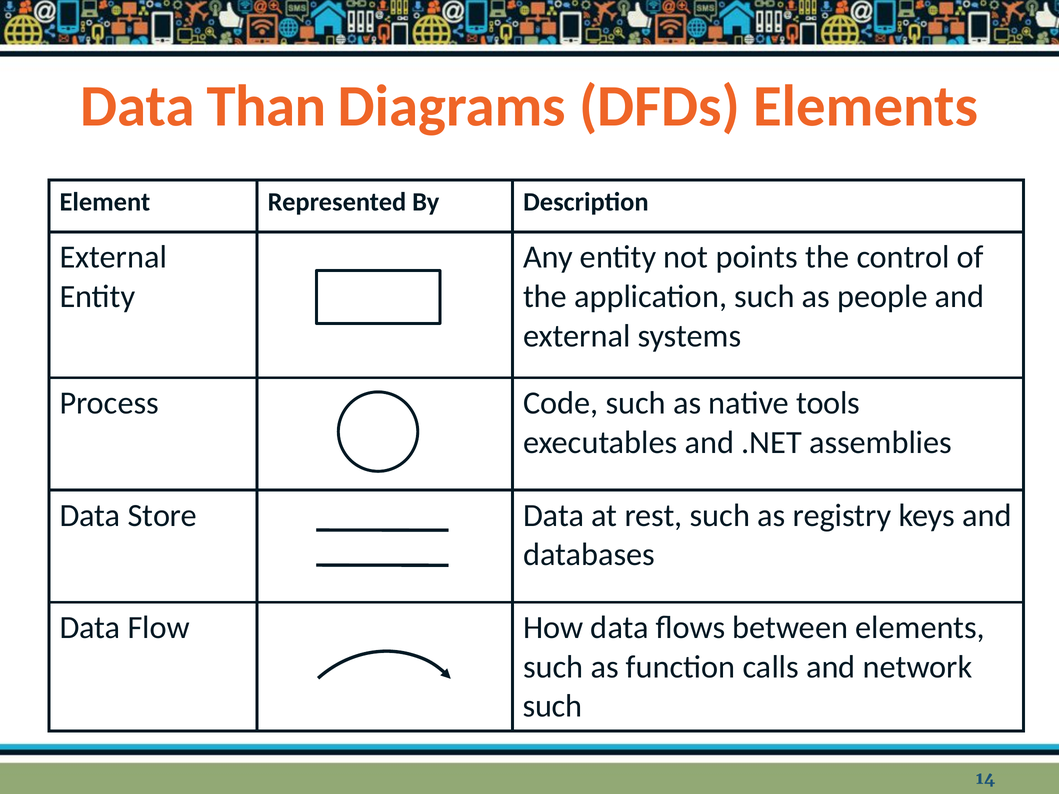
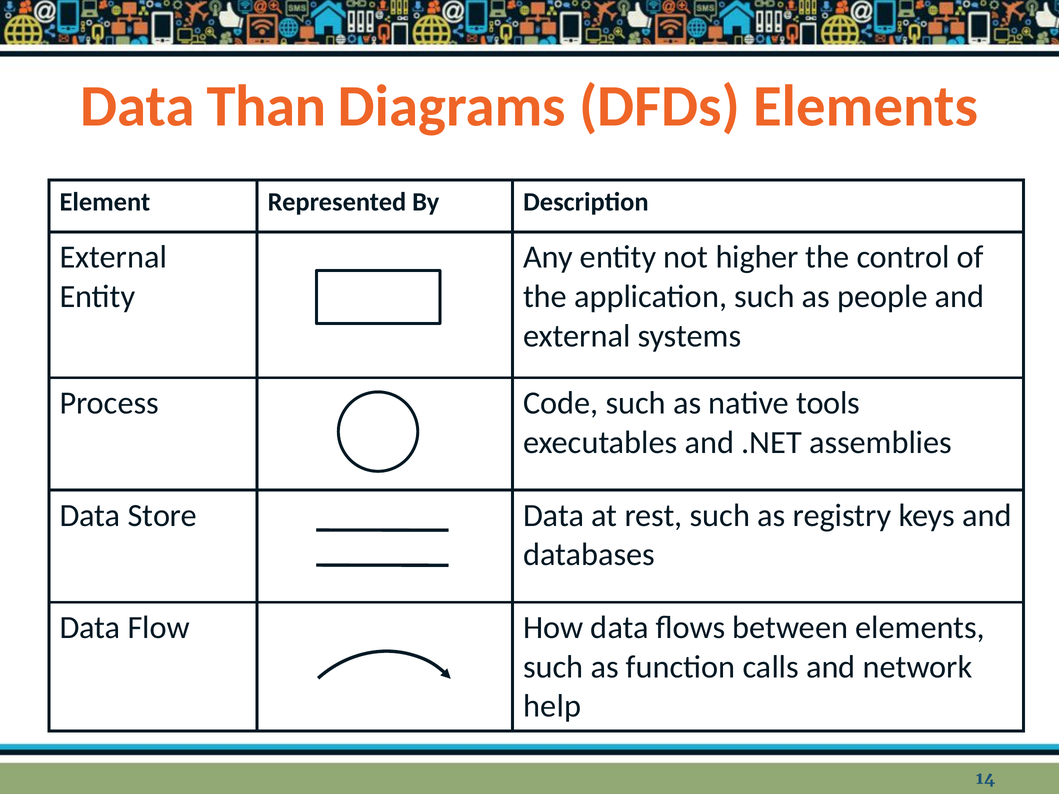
points: points -> higher (757, 257)
such: such -> help (552, 707)
